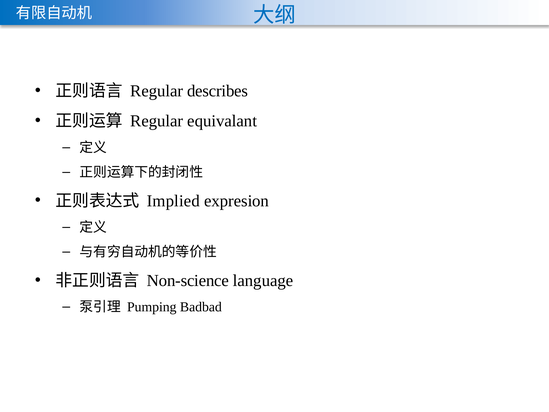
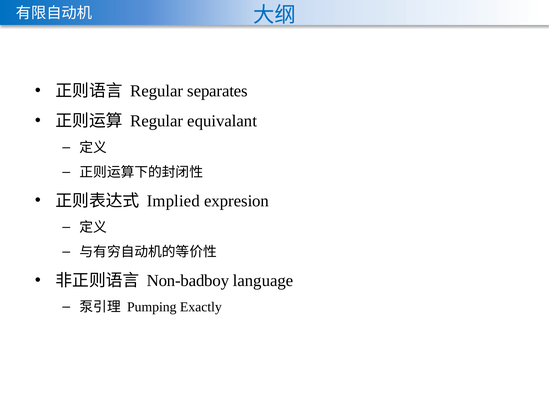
describes: describes -> separates (218, 91)
Non-science: Non-science -> Non-badboy (188, 280)
Badbad: Badbad -> Exactly (201, 307)
